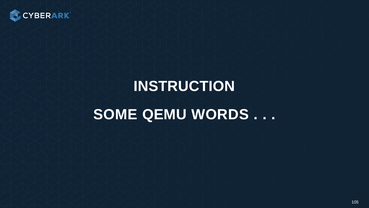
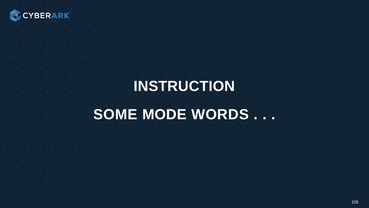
QEMU: QEMU -> MODE (164, 114)
